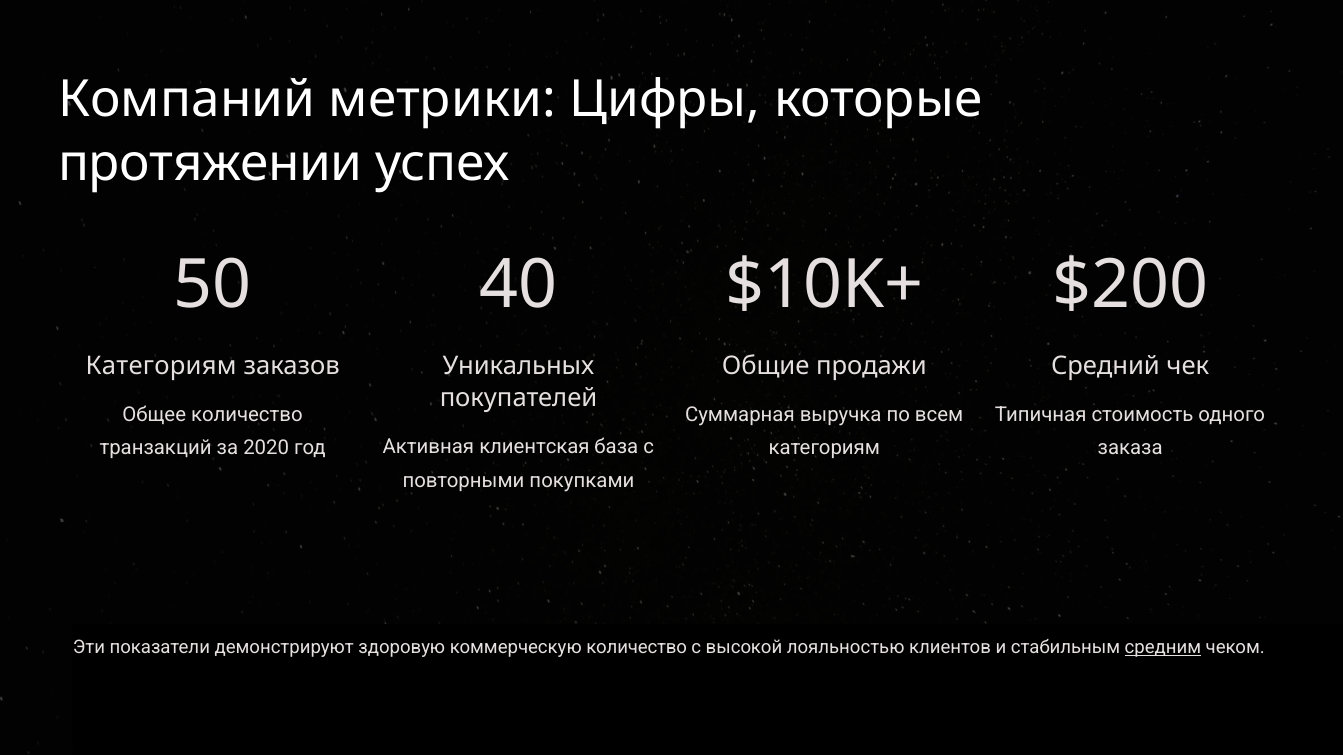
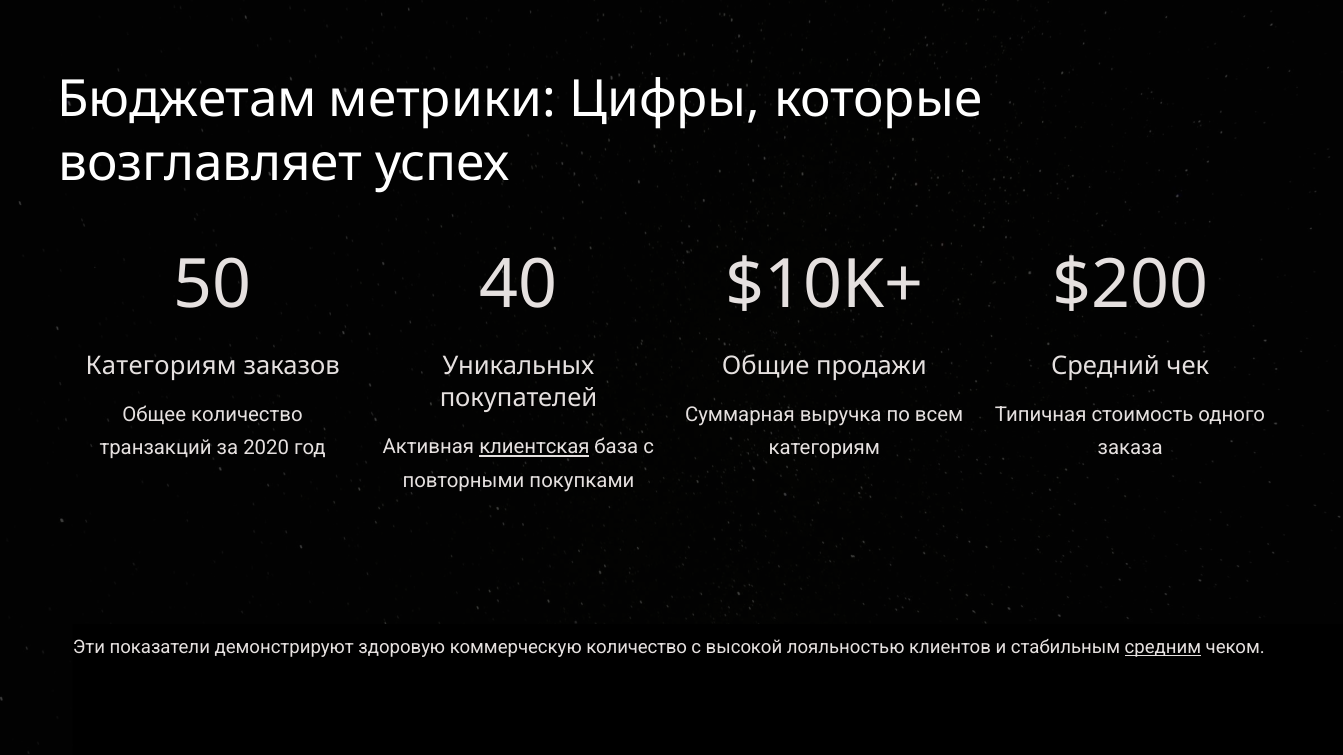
Компаний: Компаний -> Бюджетам (187, 99)
протяжении: протяжении -> возглавляет (210, 164)
клиентская underline: none -> present (534, 447)
